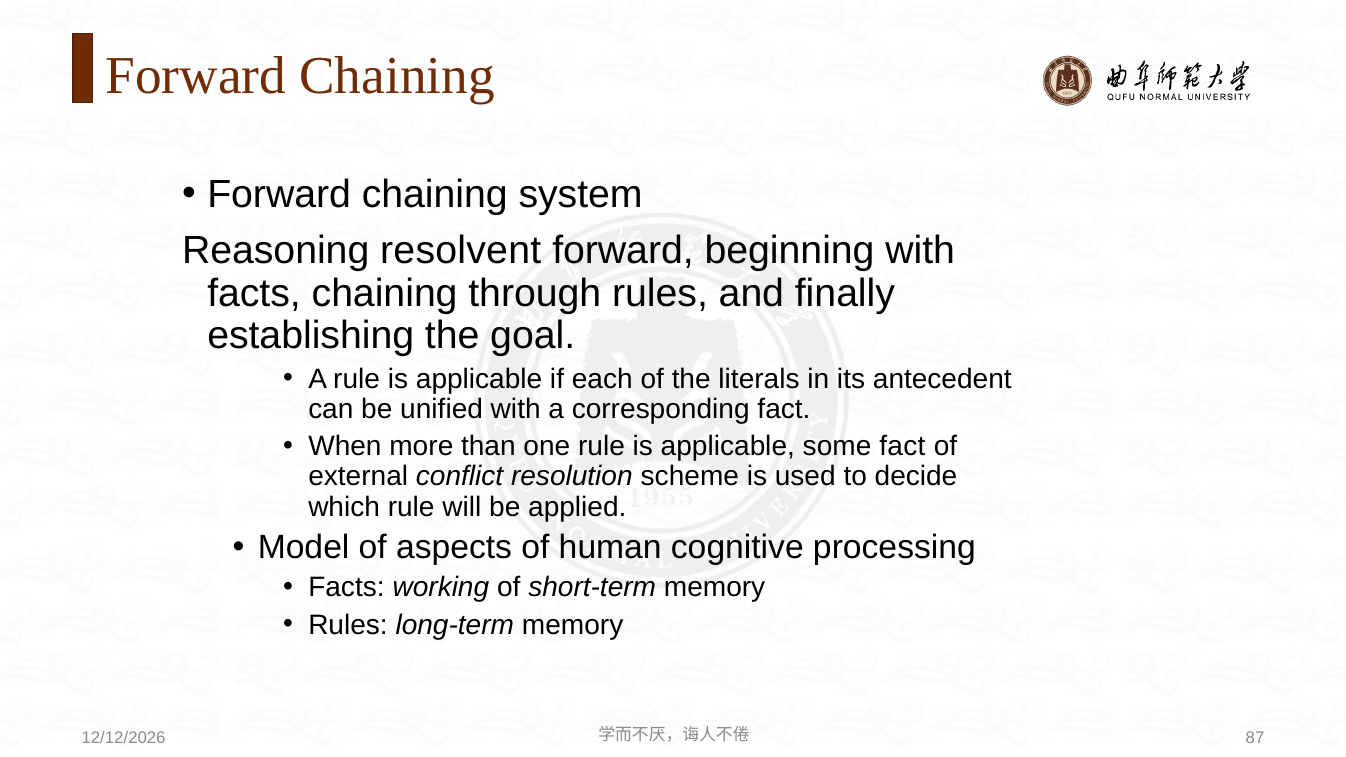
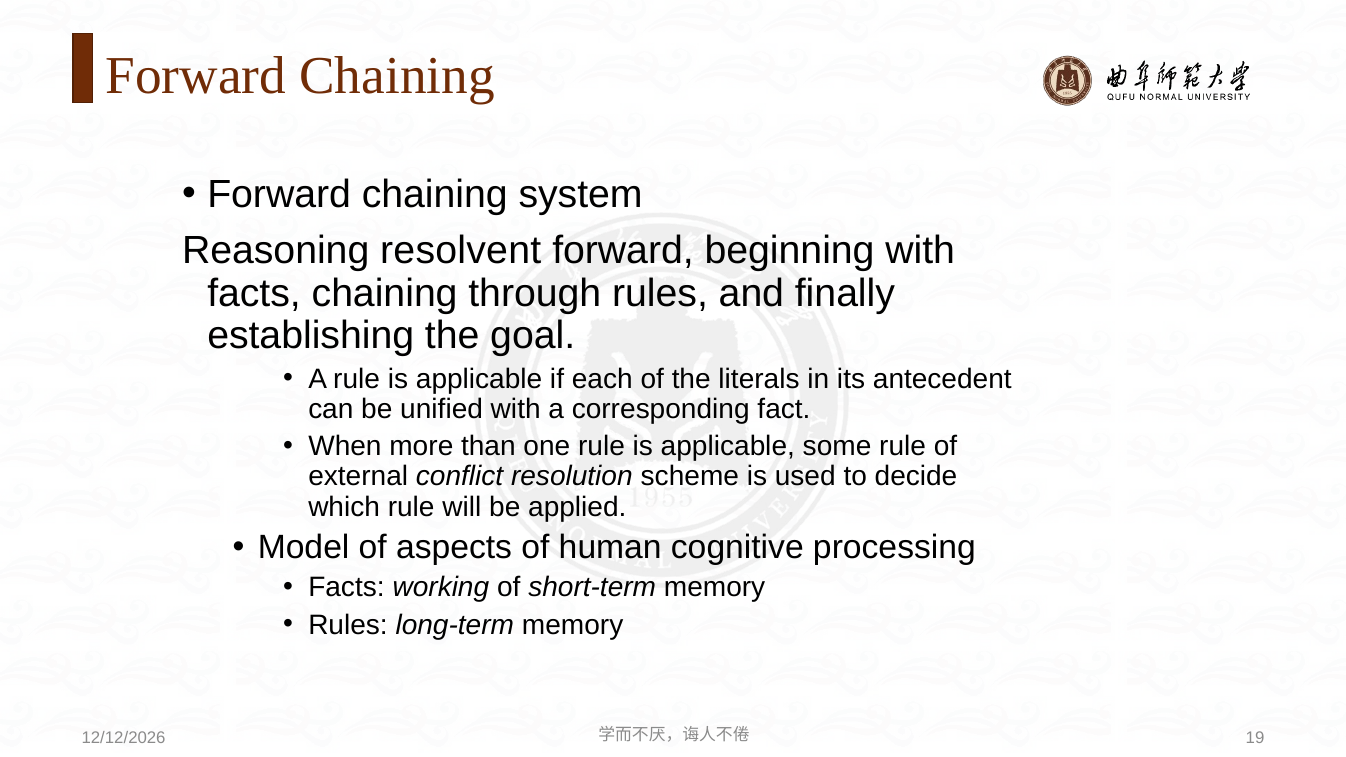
some fact: fact -> rule (903, 446)
87: 87 -> 19 (1255, 738)
